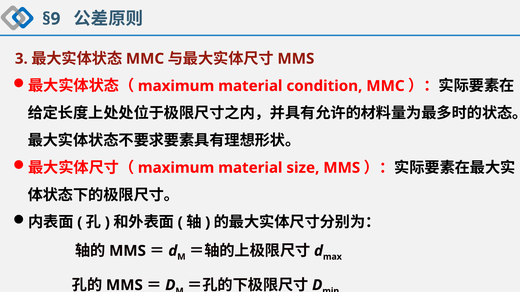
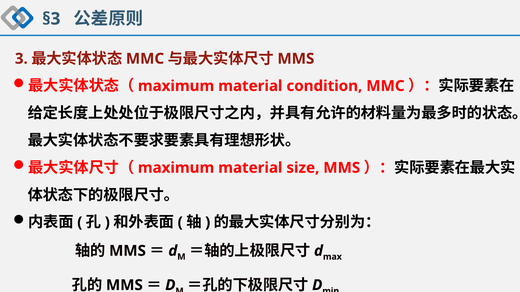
§9: §9 -> §3 (51, 19)
